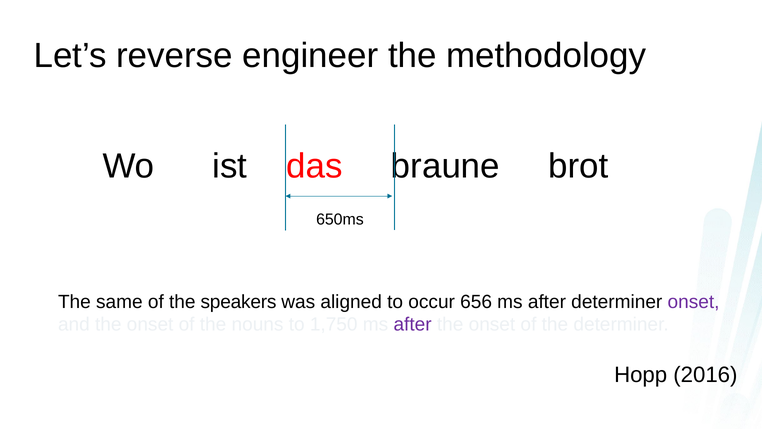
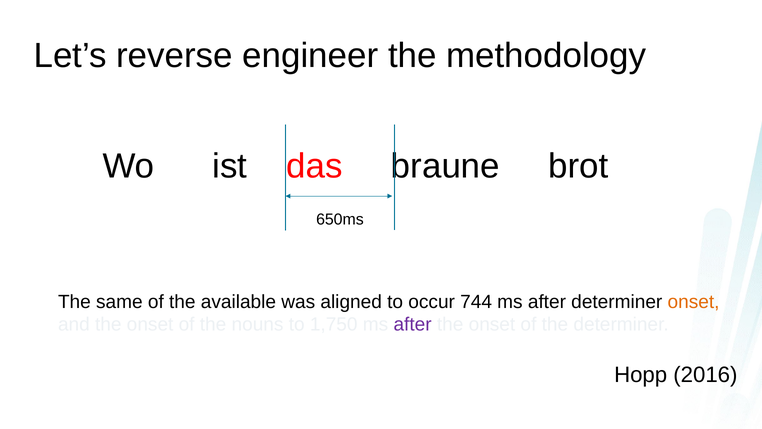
speakers: speakers -> available (238, 301)
656: 656 -> 744 (476, 301)
onset colour: purple -> orange (694, 301)
